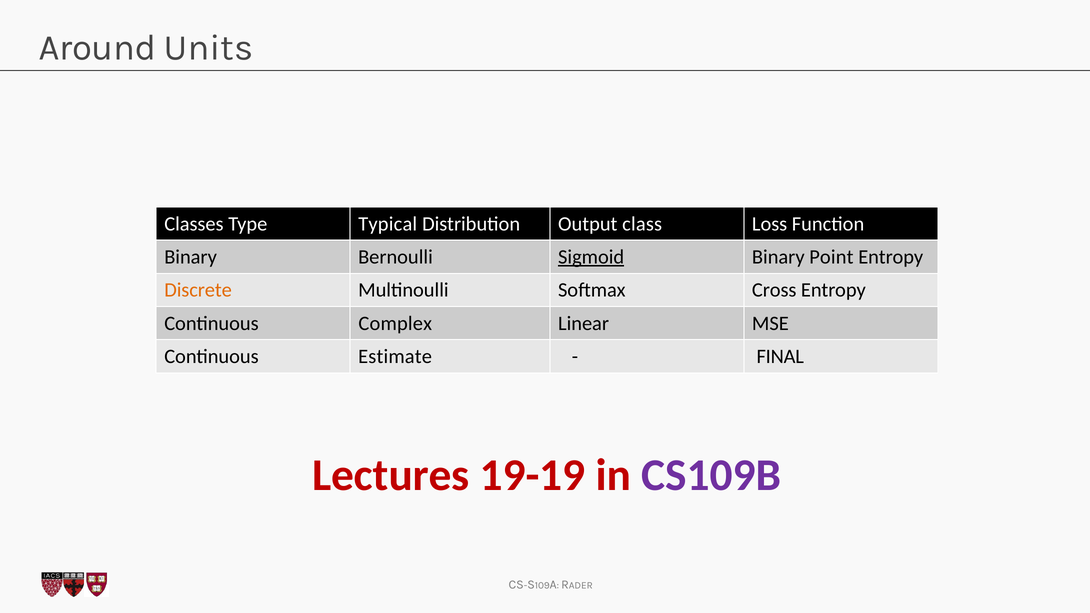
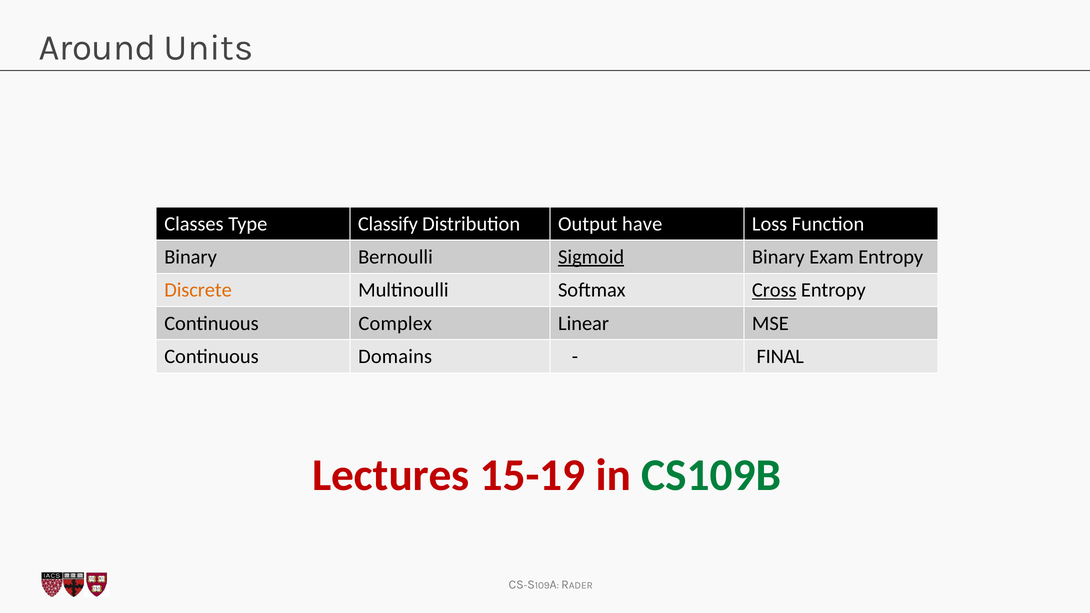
Typical: Typical -> Classify (388, 224)
class: class -> have (642, 224)
Point: Point -> Exam (832, 257)
Cross underline: none -> present (774, 290)
Estimate: Estimate -> Domains (395, 357)
19-19: 19-19 -> 15-19 (533, 476)
CS109B colour: purple -> green (711, 476)
